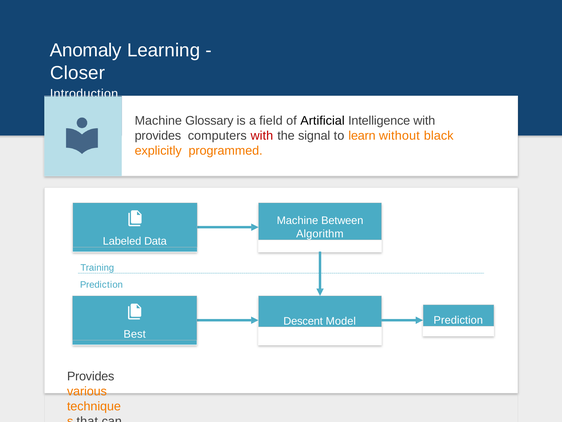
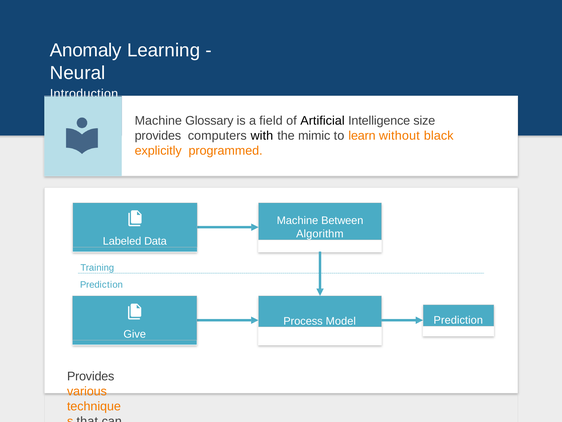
Closer: Closer -> Neural (78, 73)
Intelligence with: with -> size (424, 121)
with colour: red -> black (262, 136)
signal: signal -> mimic (314, 136)
Descent: Descent -> Process (303, 321)
Best: Best -> Give (135, 334)
